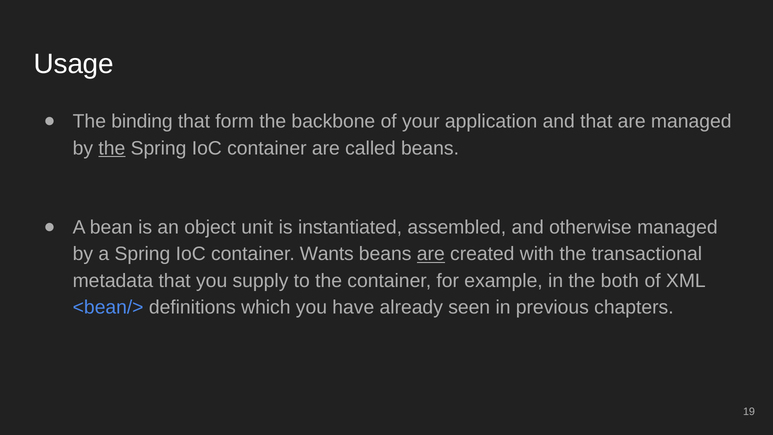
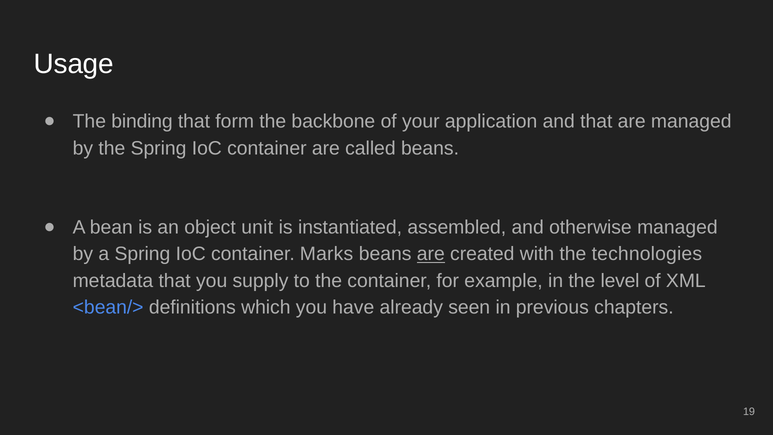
the underline: present -> none (112, 148)
Wants: Wants -> Marks (327, 254)
transactional: transactional -> technologies (647, 254)
both: both -> level (620, 281)
